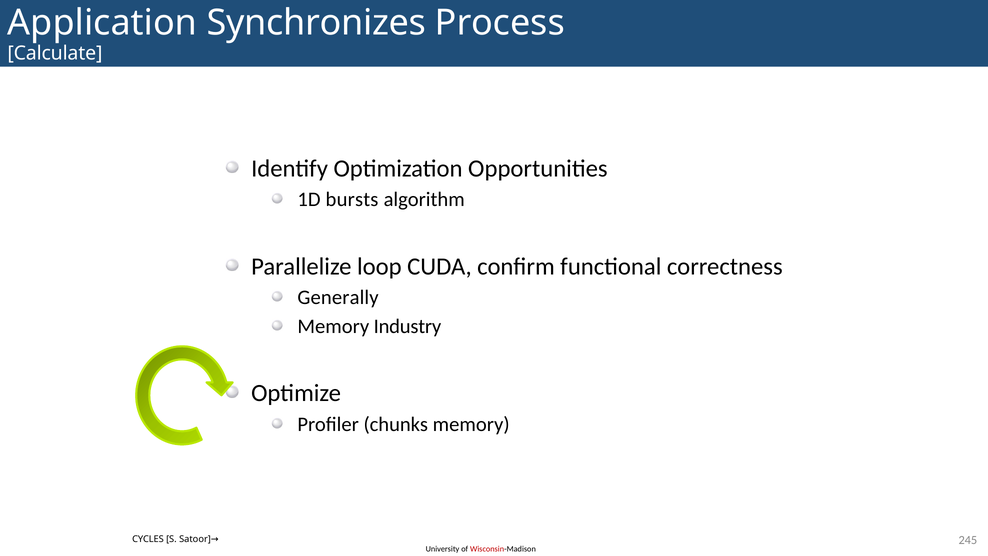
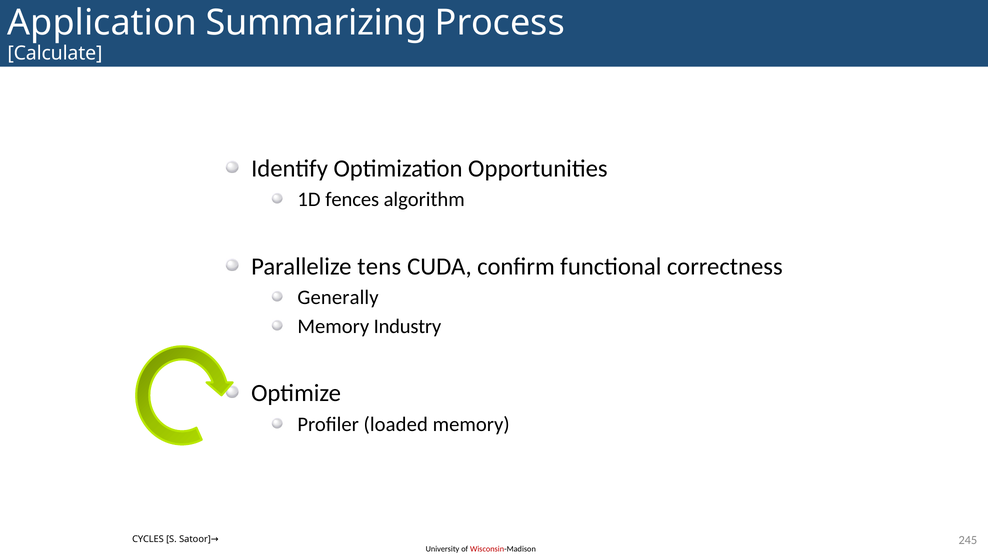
Synchronizes: Synchronizes -> Summarizing (316, 23)
bursts: bursts -> fences (352, 199)
loop: loop -> tens (379, 266)
chunks: chunks -> loaded (396, 424)
